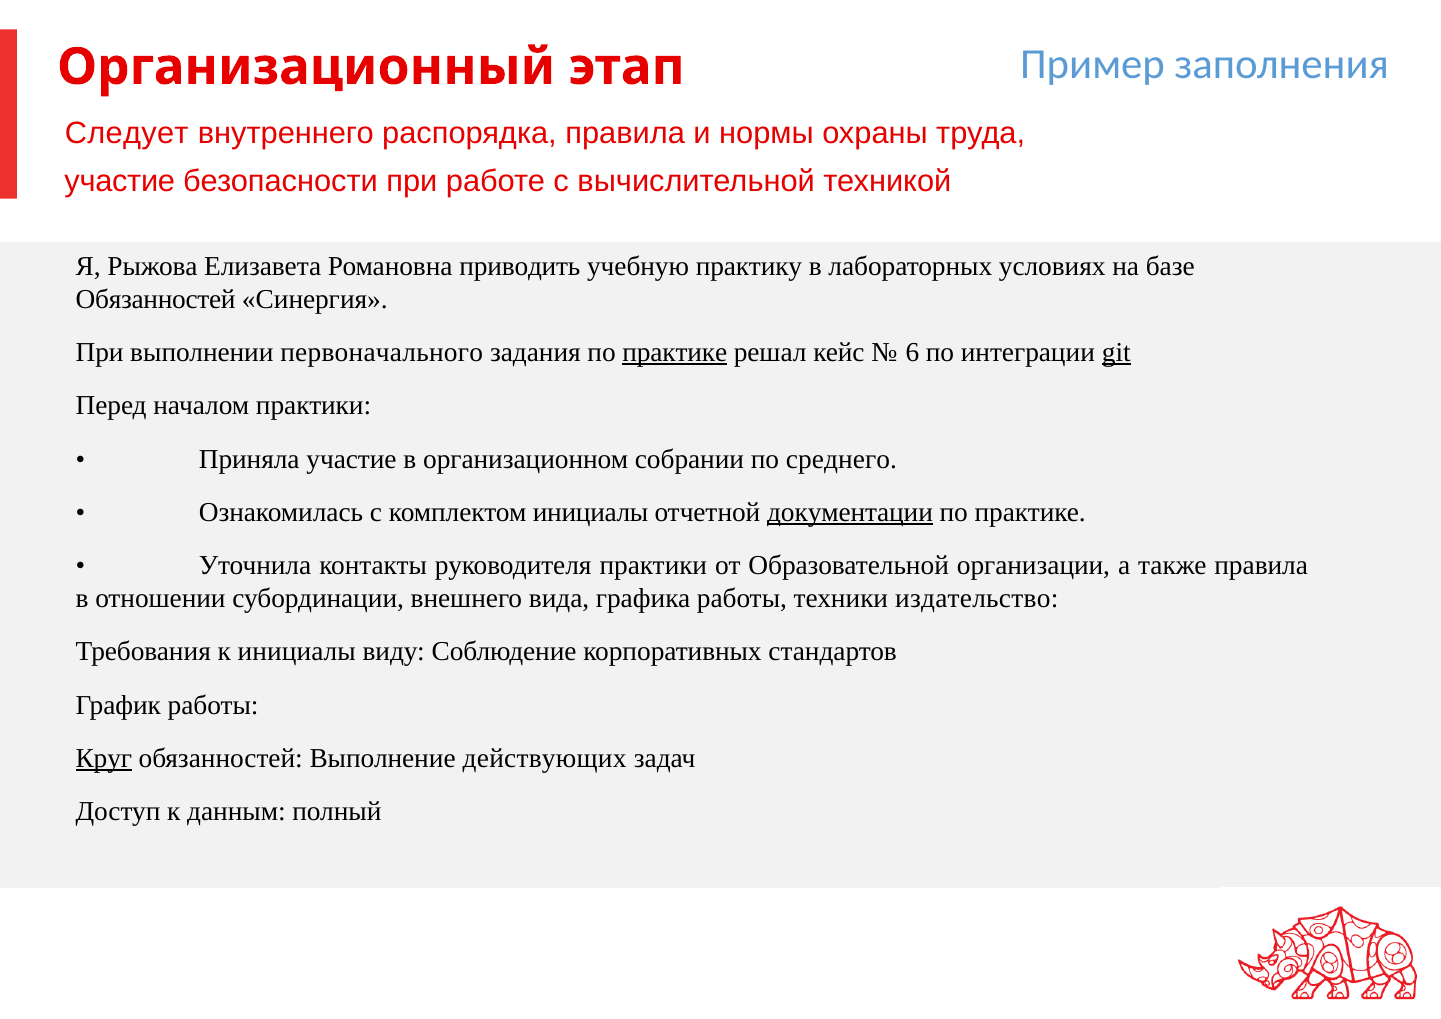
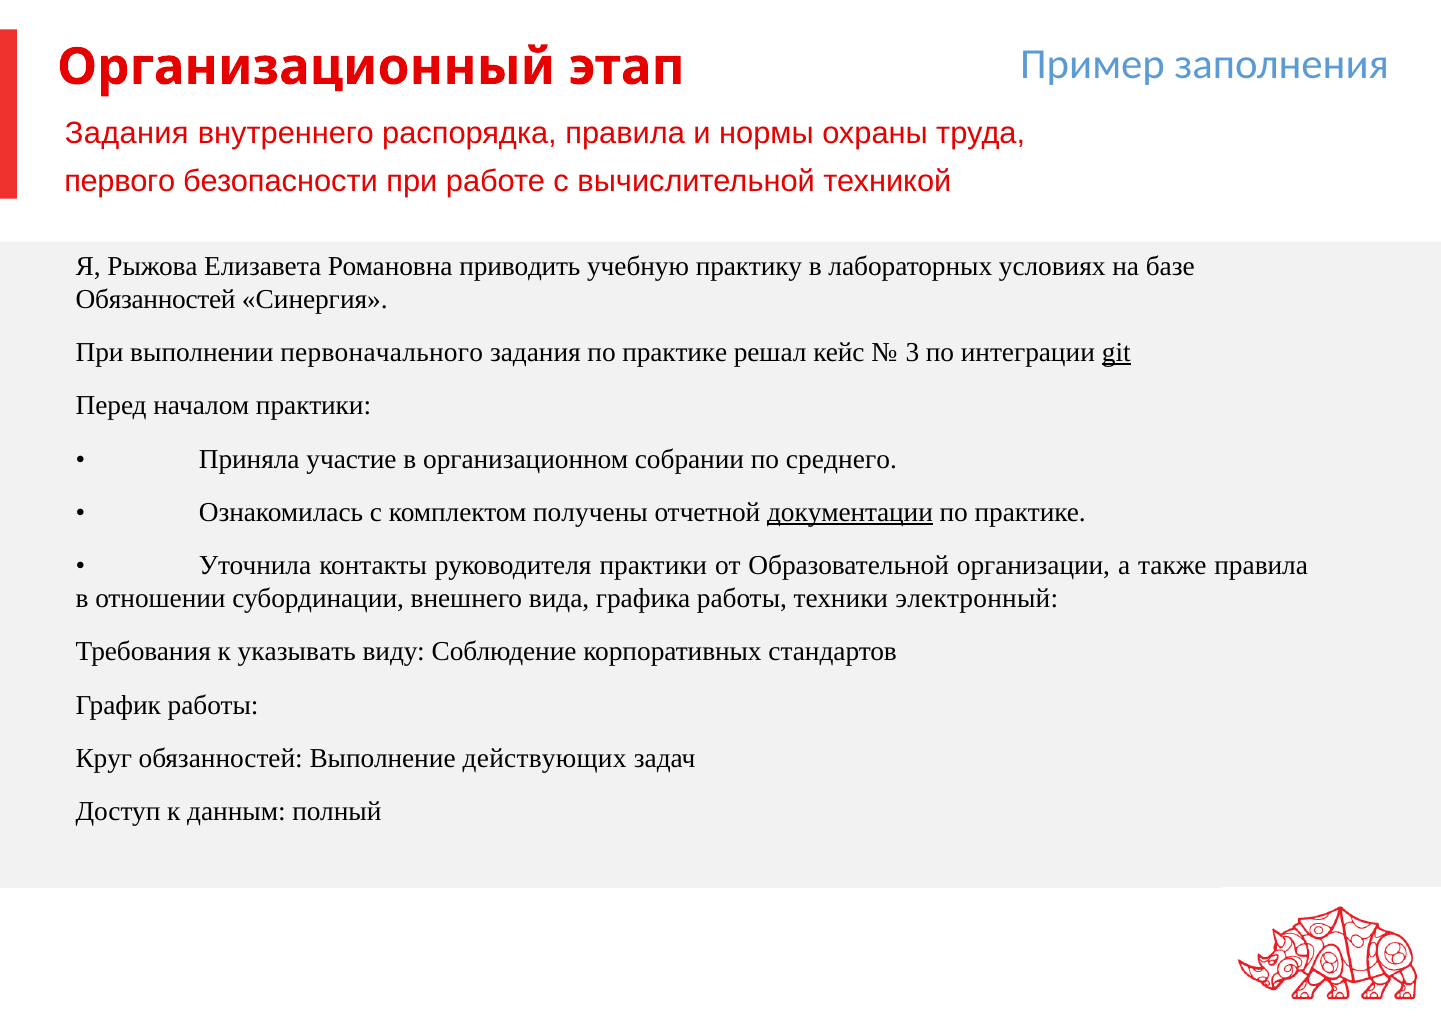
Следует: Следует -> Задания (127, 134)
участие: участие -> первого (120, 182)
практике underline: present -> none (675, 352)
6: 6 -> 3 (912, 352)
комплектом инициалы: инициалы -> получены (590, 512)
издательство: издательство -> электронный (977, 598)
к инициалы: инициалы -> указывать (297, 652)
Круг underline: present -> none (104, 758)
